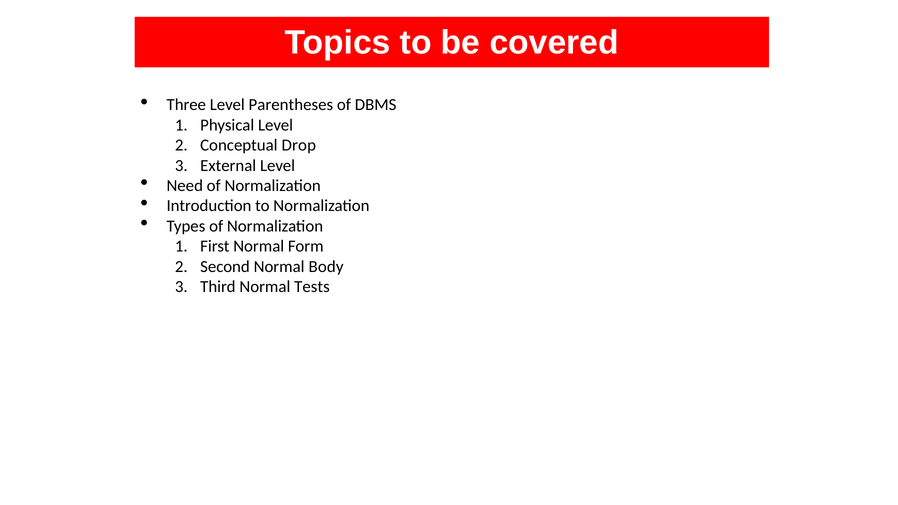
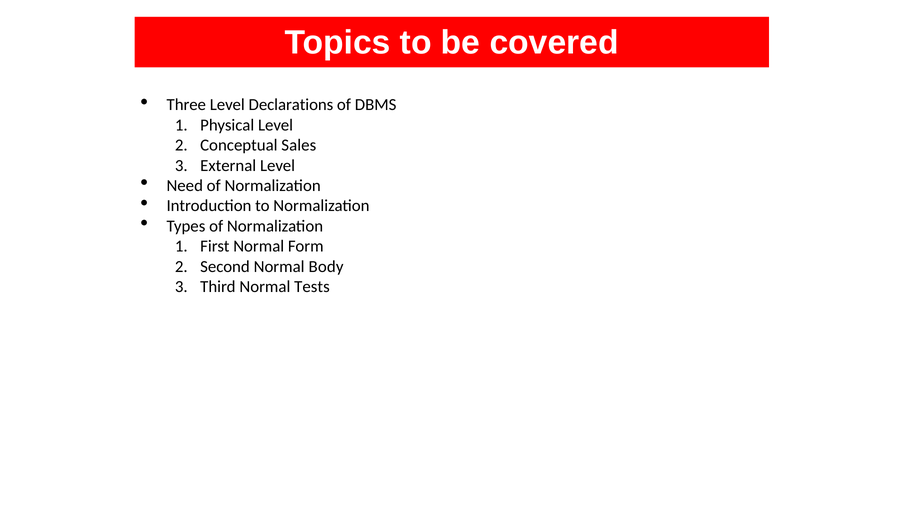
Parentheses: Parentheses -> Declarations (291, 105)
Drop: Drop -> Sales (299, 145)
